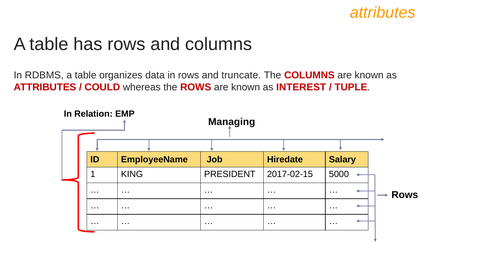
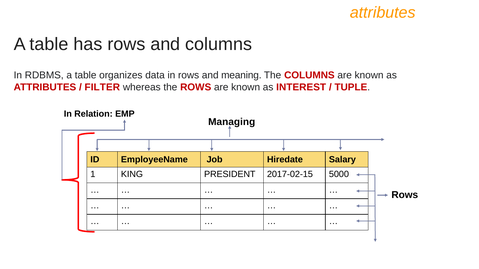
truncate: truncate -> meaning (241, 75)
COULD: COULD -> FILTER (102, 87)
